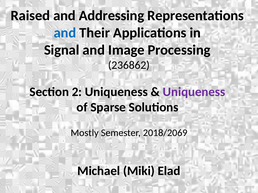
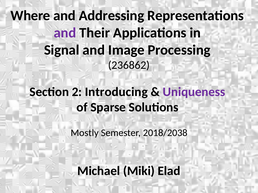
Raised: Raised -> Where (30, 16)
and colour: blue -> purple (65, 33)
2 Uniqueness: Uniqueness -> Introducing (116, 92)
2018/2069: 2018/2069 -> 2018/2038 (165, 133)
